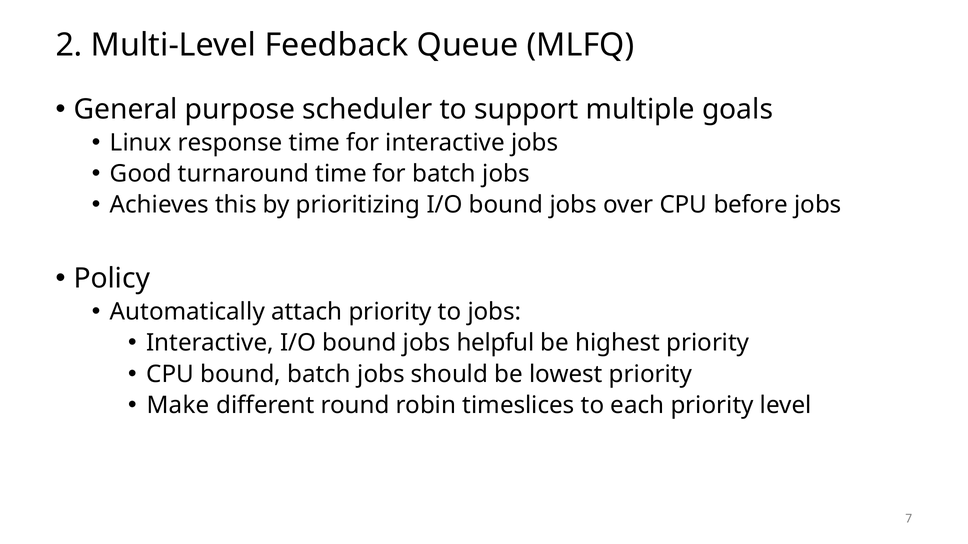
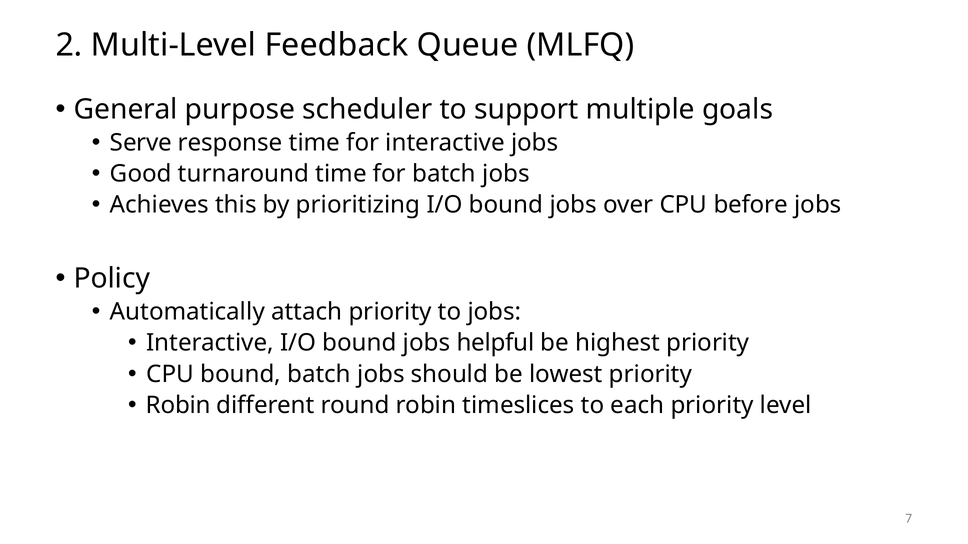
Linux: Linux -> Serve (141, 143)
Make: Make -> Robin (178, 406)
